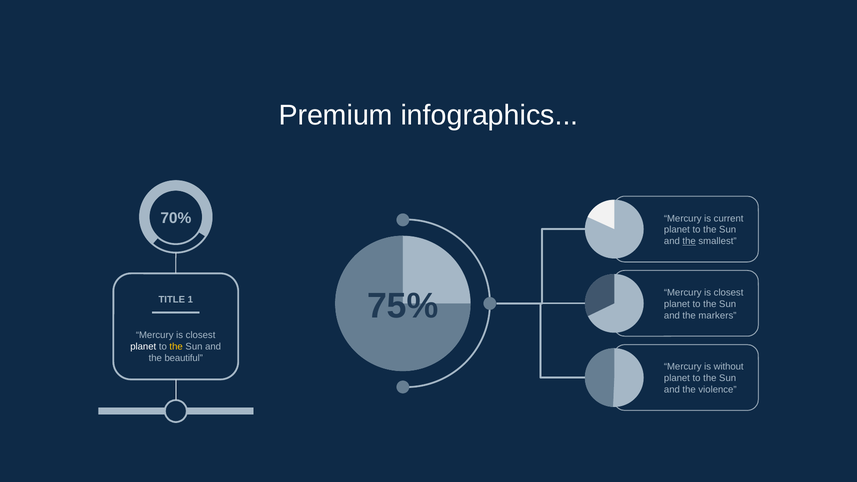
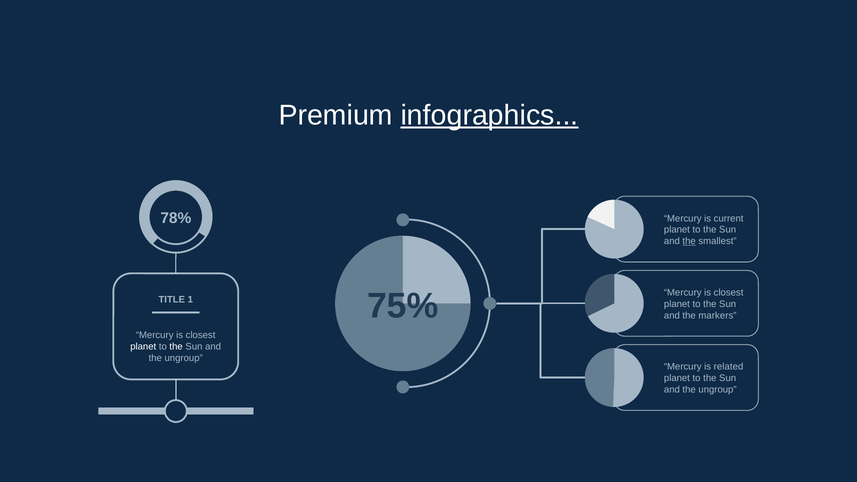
infographics underline: none -> present (490, 115)
70%: 70% -> 78% (176, 218)
the colour: yellow -> white (176, 347)
beautiful: beautiful -> ungroup (184, 358)
without: without -> related (729, 367)
violence: violence -> ungroup (718, 390)
